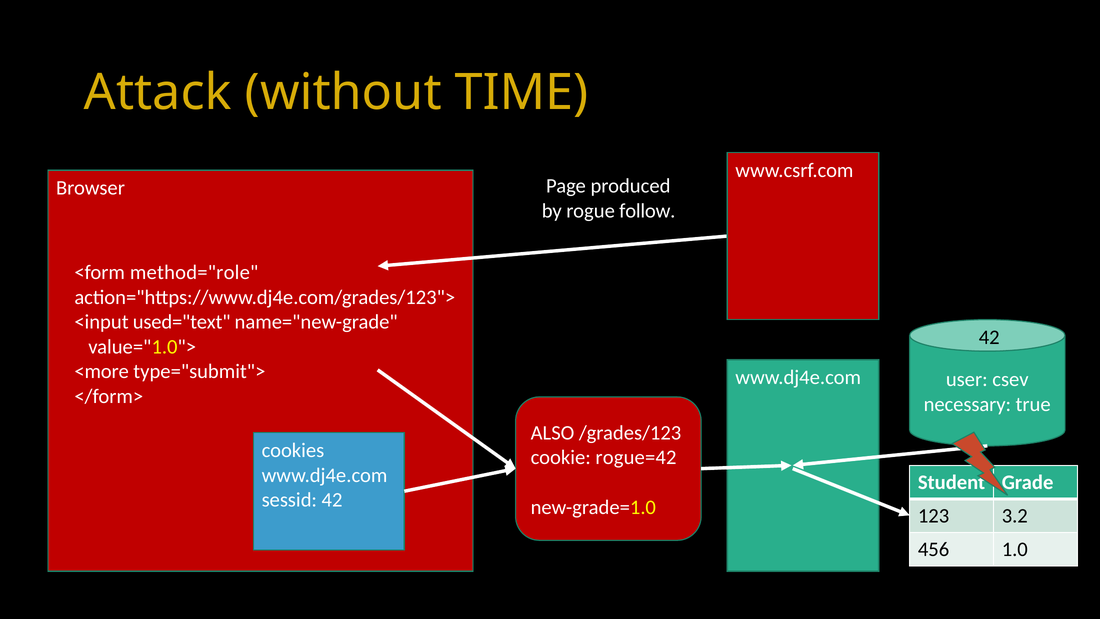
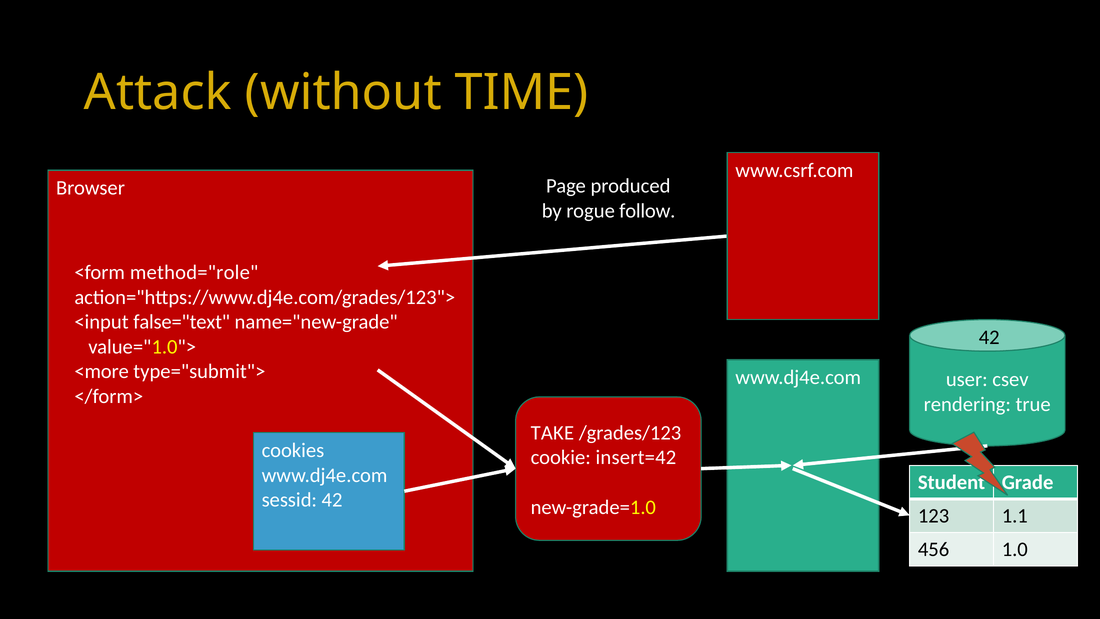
used="text: used="text -> false="text (182, 322)
necessary: necessary -> rendering (967, 404)
ALSO: ALSO -> TAKE (552, 433)
rogue=42: rogue=42 -> insert=42 (636, 457)
3.2: 3.2 -> 1.1 (1015, 516)
